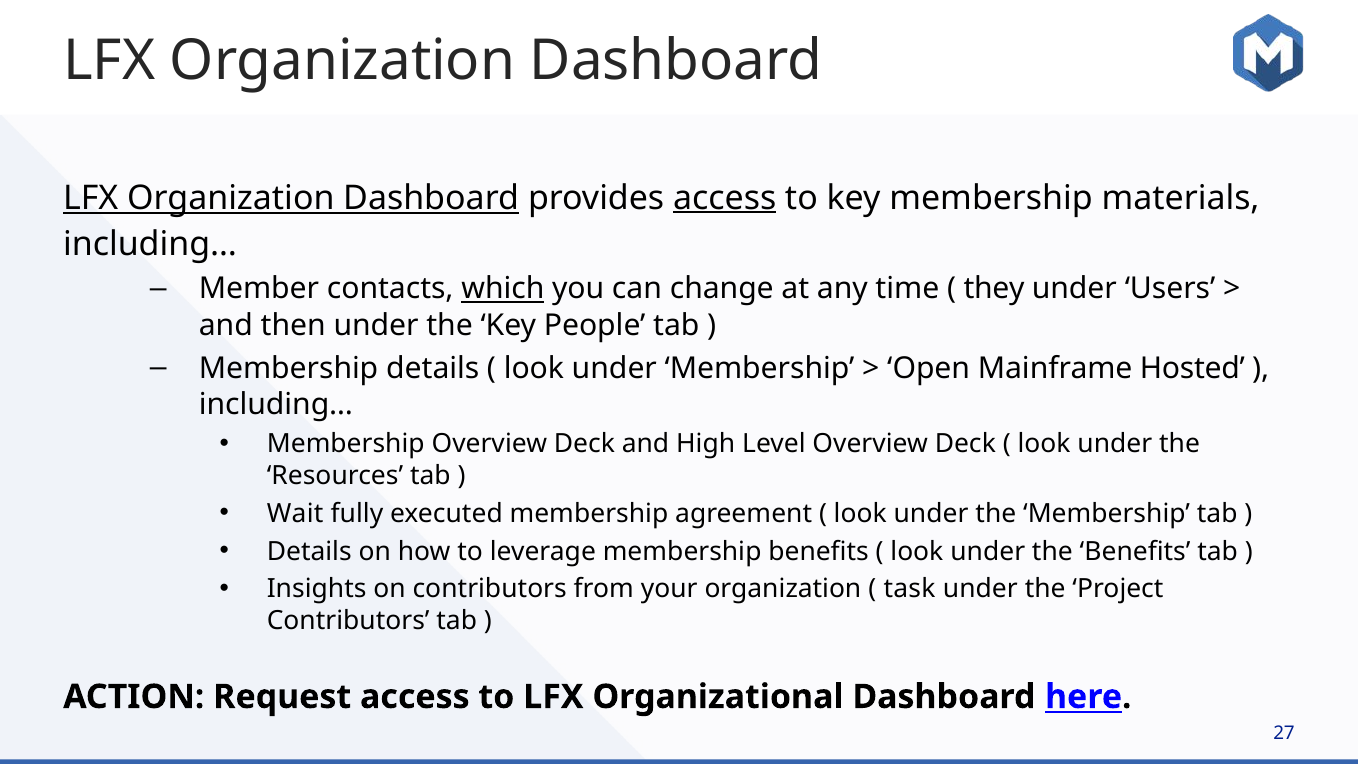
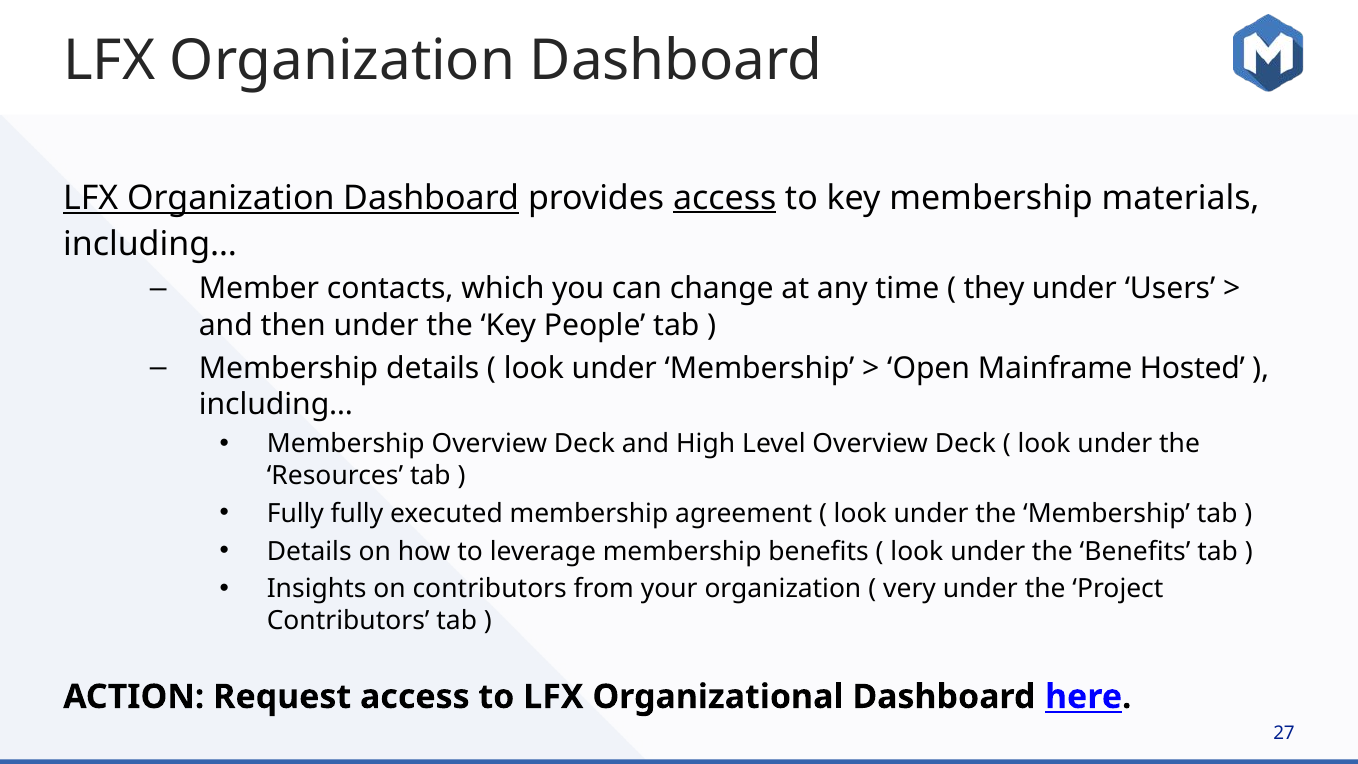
which underline: present -> none (503, 289)
Wait: Wait -> Fully (295, 514)
task: task -> very (910, 589)
